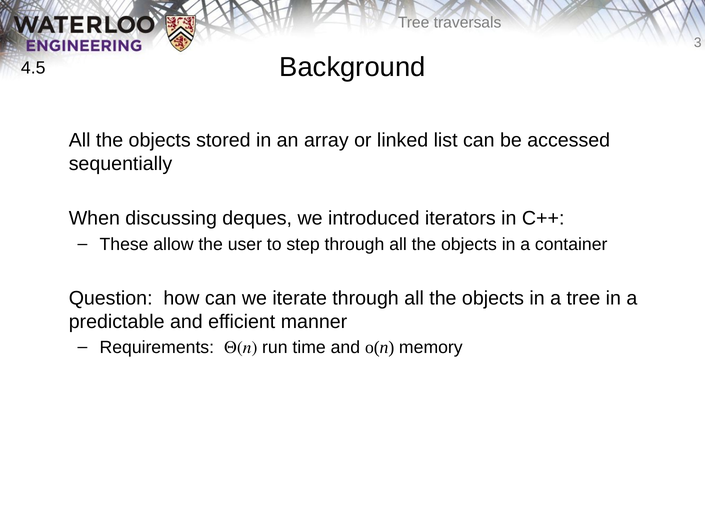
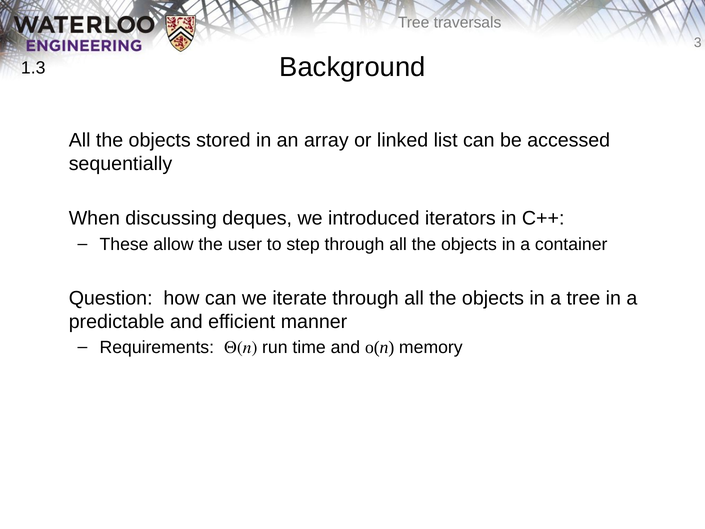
4.5: 4.5 -> 1.3 (33, 68)
